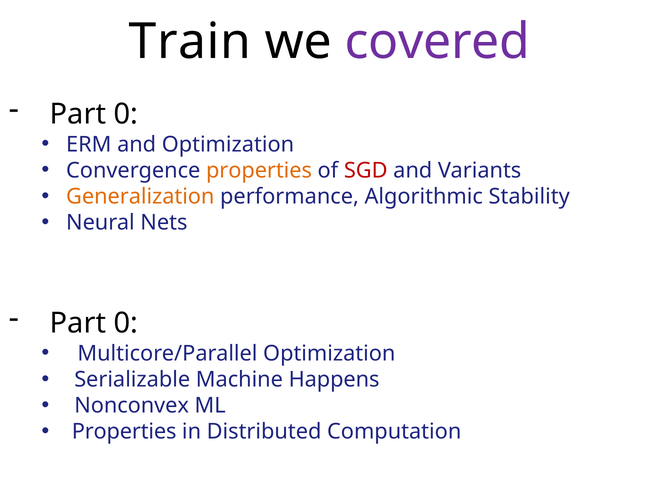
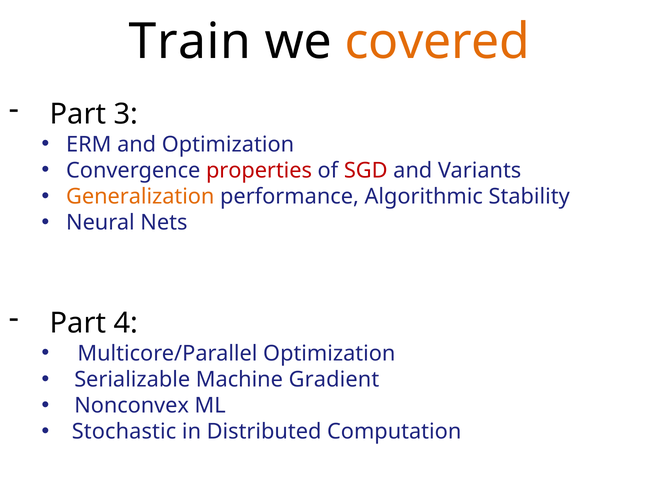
covered colour: purple -> orange (437, 42)
0: 0 -> 3 (126, 114)
properties colour: orange -> red (259, 170)
0: 0 -> 4 (126, 323)
Happens: Happens -> Gradient (334, 379)
Properties: Properties -> Stochastic (124, 432)
